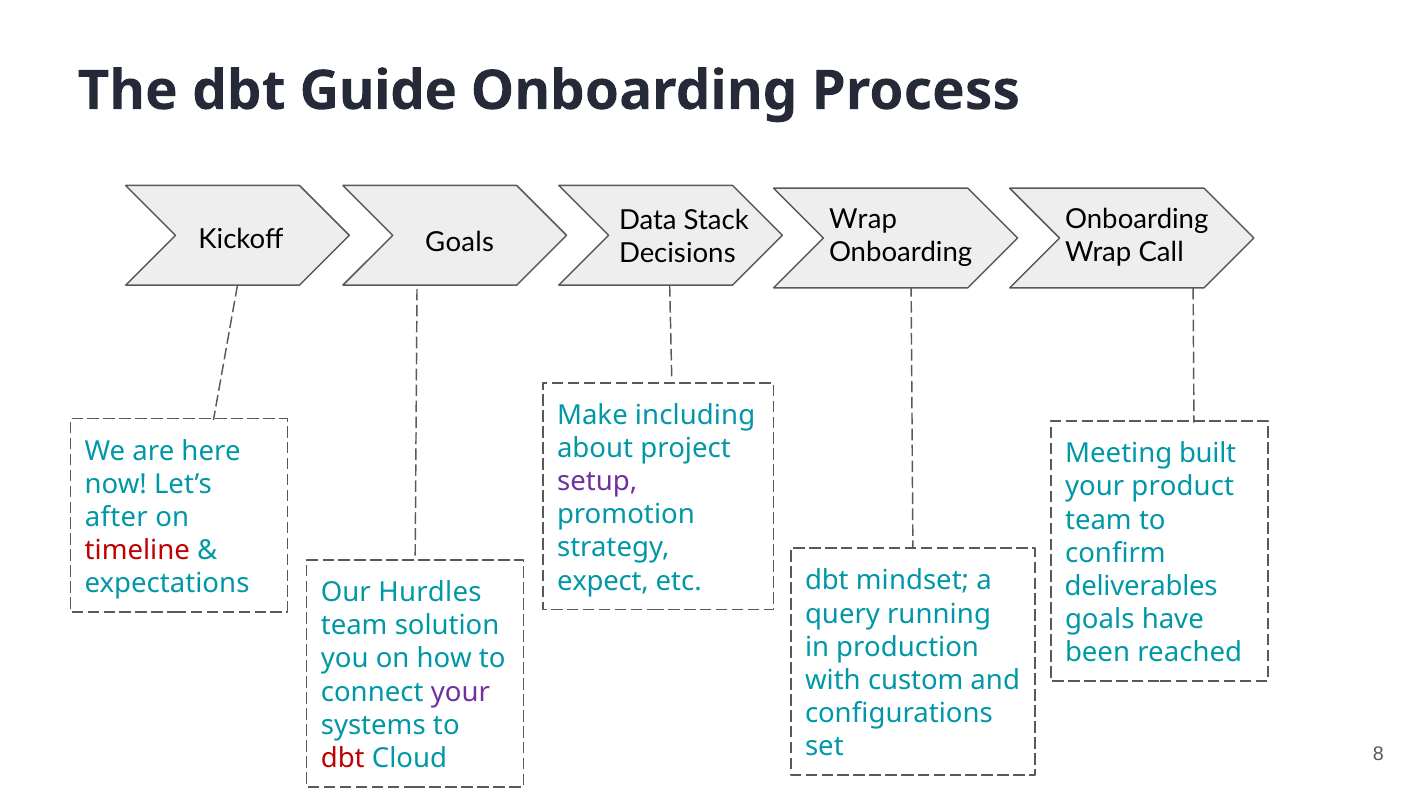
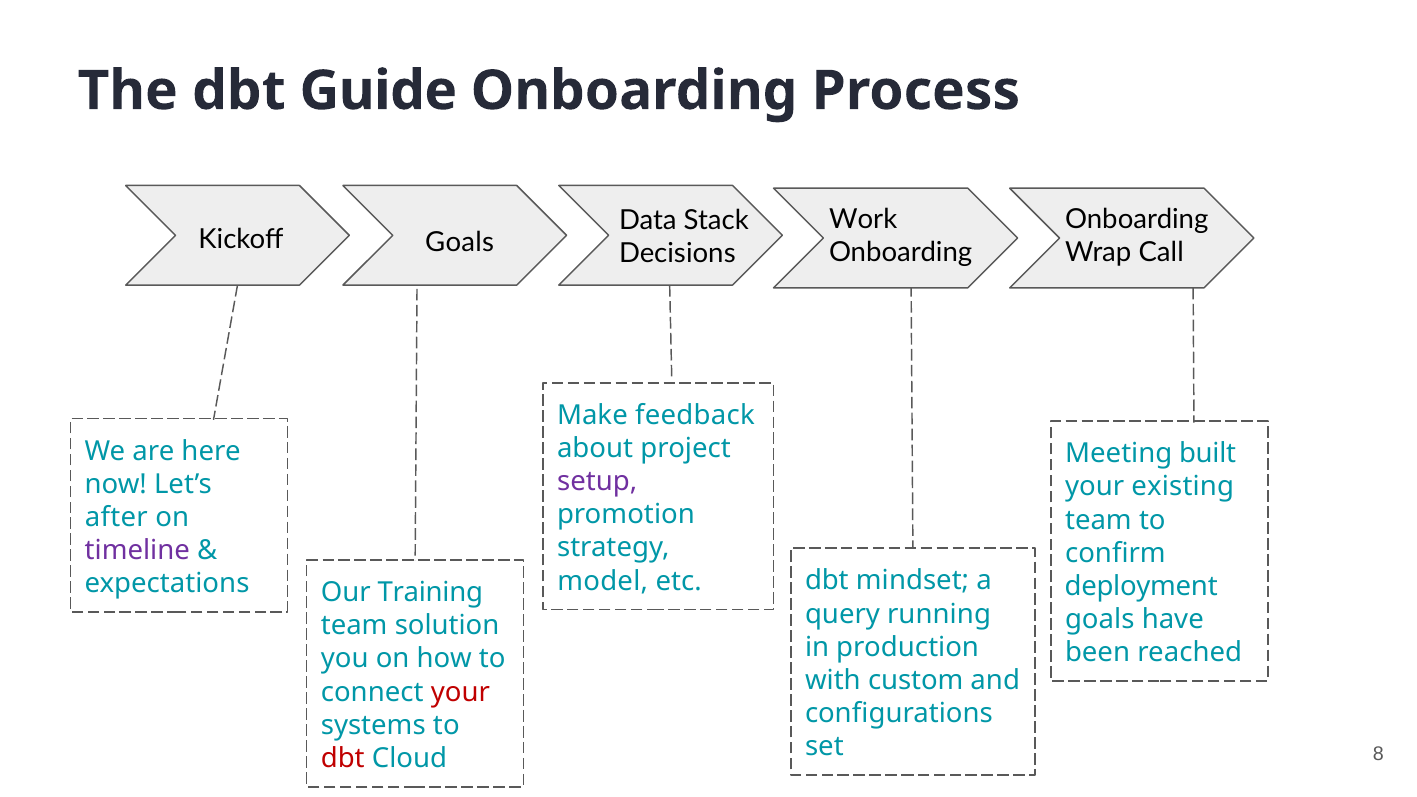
Wrap: Wrap -> Work (863, 220)
including: including -> feedback (695, 416)
product: product -> existing (1183, 487)
timeline colour: red -> purple (137, 550)
expect: expect -> model (603, 581)
Hurdles: Hurdles -> Training (430, 593)
deliverables: deliverables -> deployment (1141, 586)
your colour: purple -> red (461, 692)
